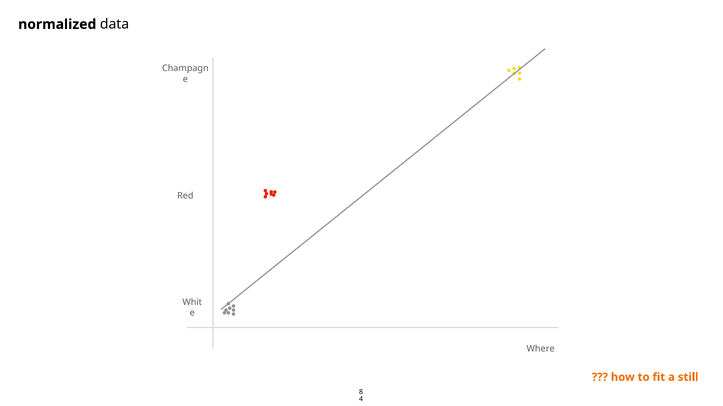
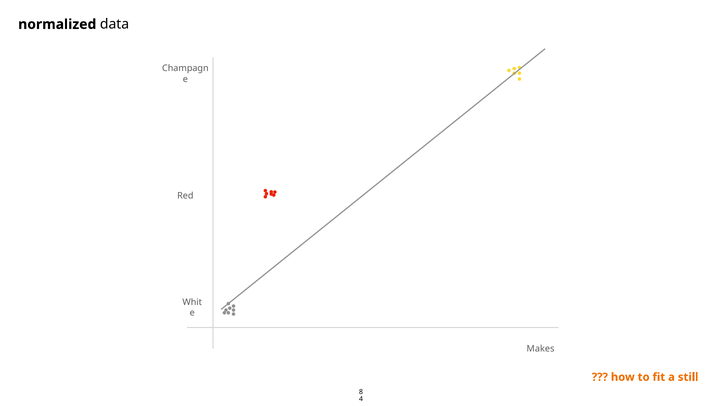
Where: Where -> Makes (541, 349)
